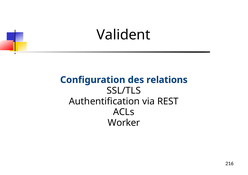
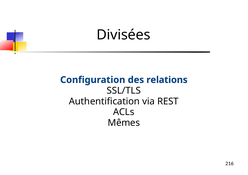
Valident: Valident -> Divisées (123, 35)
Worker: Worker -> Mêmes (124, 123)
